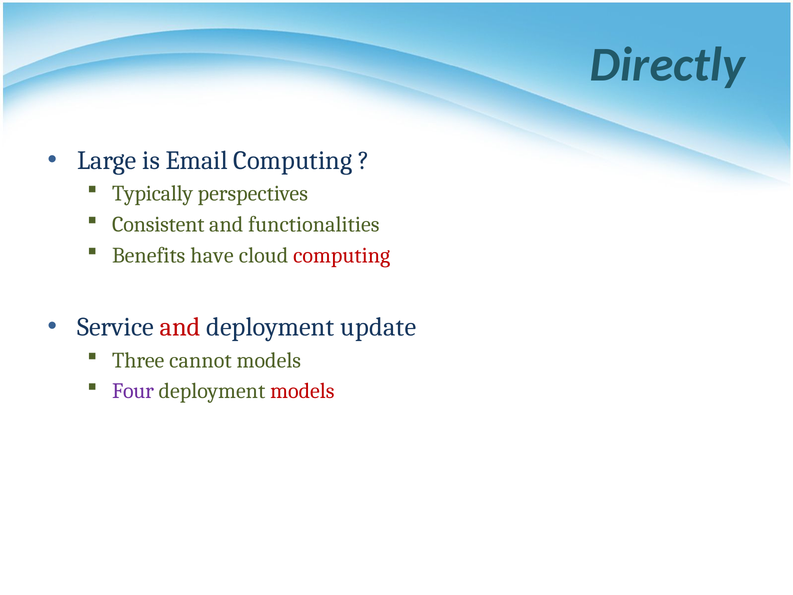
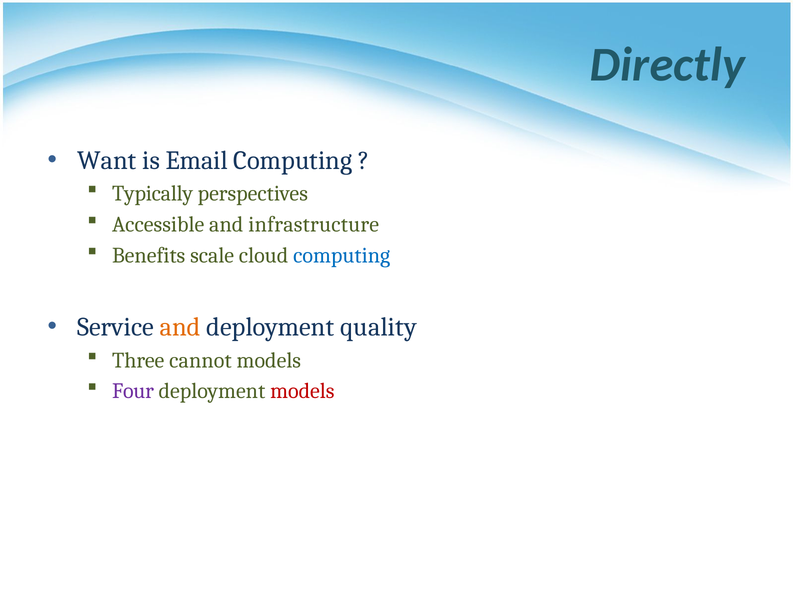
Large: Large -> Want (107, 160)
Consistent: Consistent -> Accessible (158, 224)
functionalities: functionalities -> infrastructure (314, 224)
have: have -> scale (212, 255)
computing colour: red -> blue (342, 255)
and colour: red -> orange (180, 327)
update: update -> quality (378, 327)
